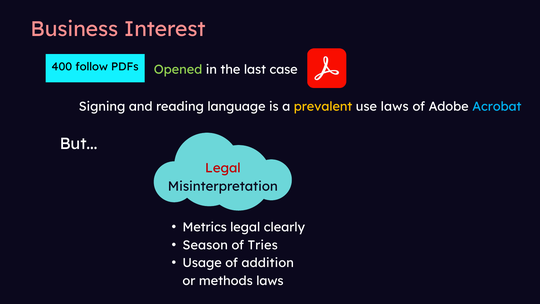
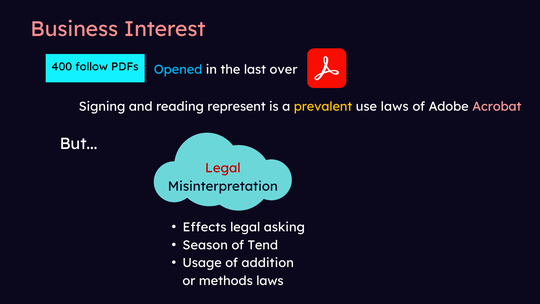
Opened colour: light green -> light blue (178, 70)
case: case -> over (284, 70)
language: language -> represent (237, 107)
Acrobat colour: light blue -> pink (497, 107)
Metrics: Metrics -> Effects (205, 227)
clearly: clearly -> asking (284, 227)
Tries: Tries -> Tend (263, 245)
